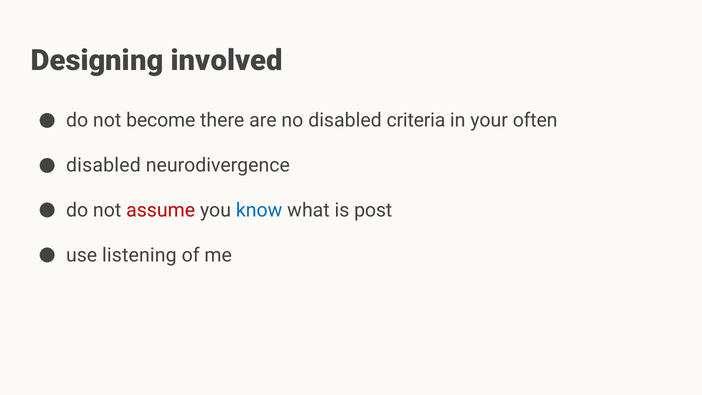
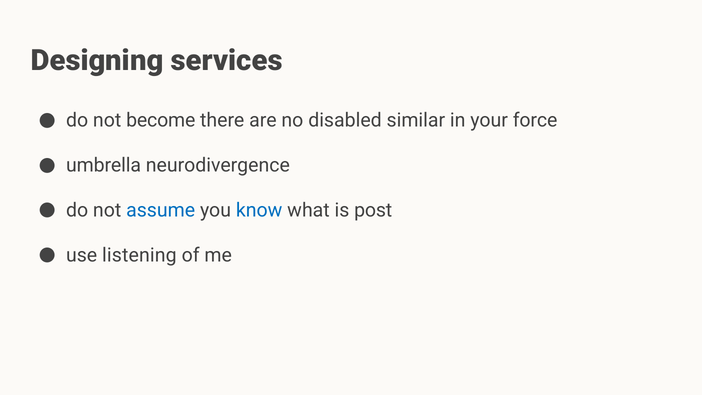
involved: involved -> services (227, 61)
criteria: criteria -> similar (416, 120)
often: often -> force (535, 120)
disabled: disabled -> umbrella (104, 165)
assume colour: red -> blue (161, 210)
